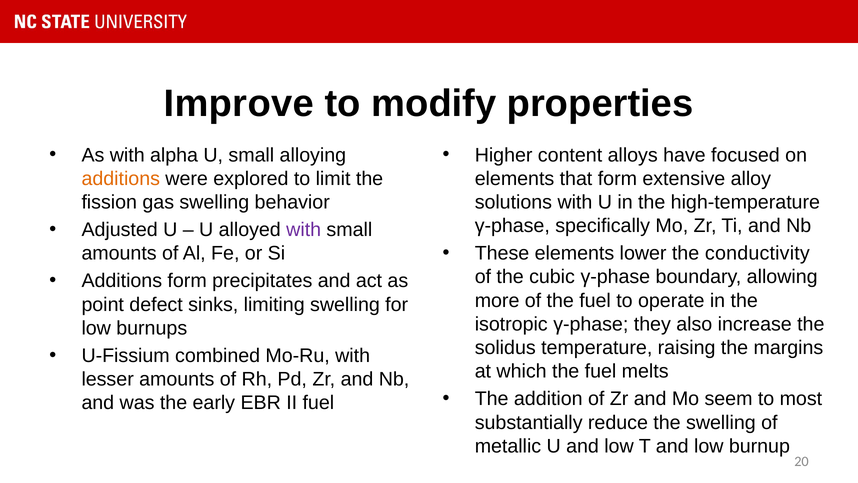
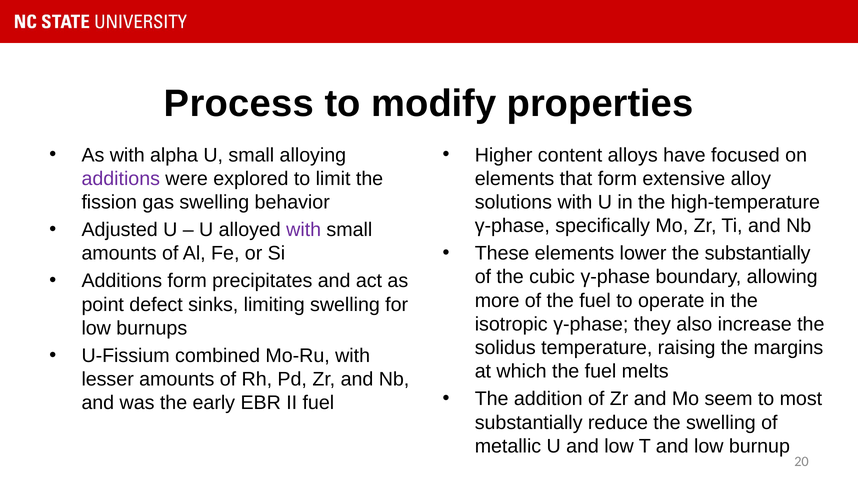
Improve: Improve -> Process (239, 104)
additions colour: orange -> purple (121, 179)
the conductivity: conductivity -> substantially (758, 253)
